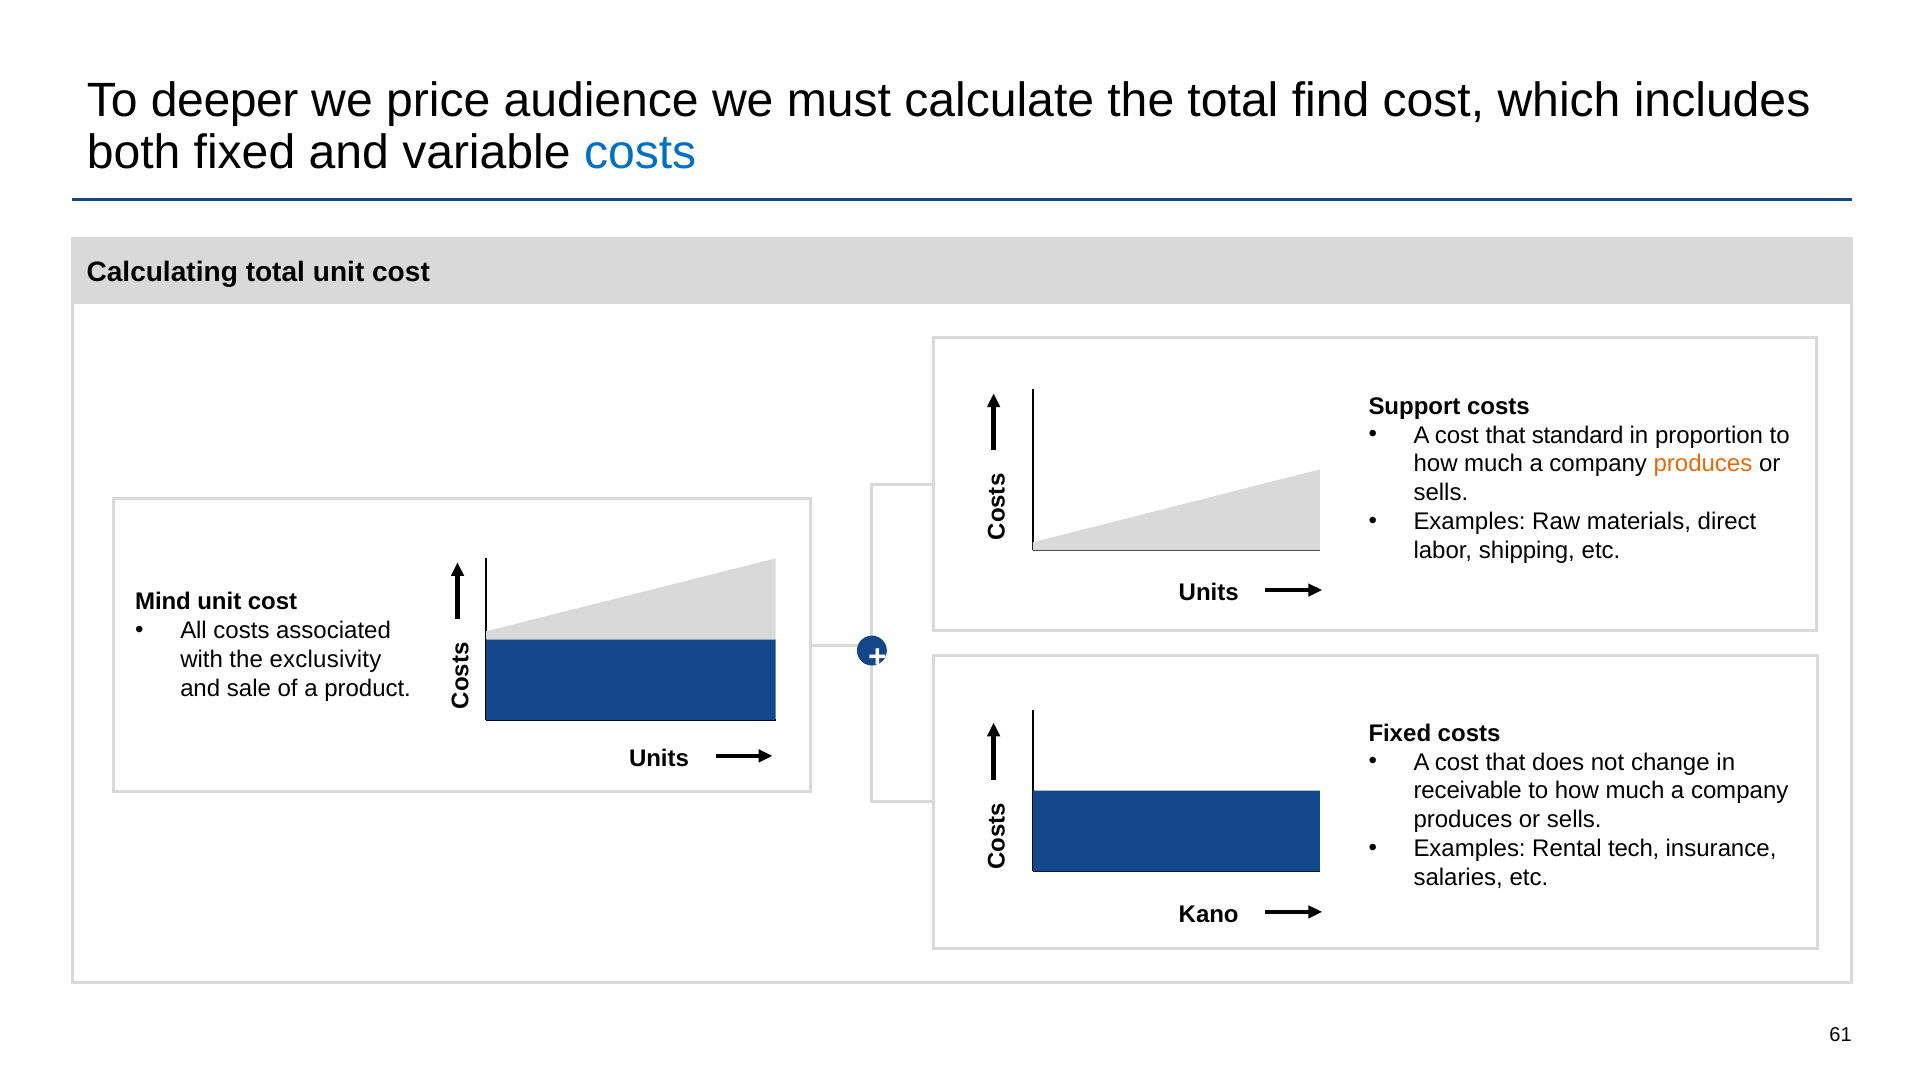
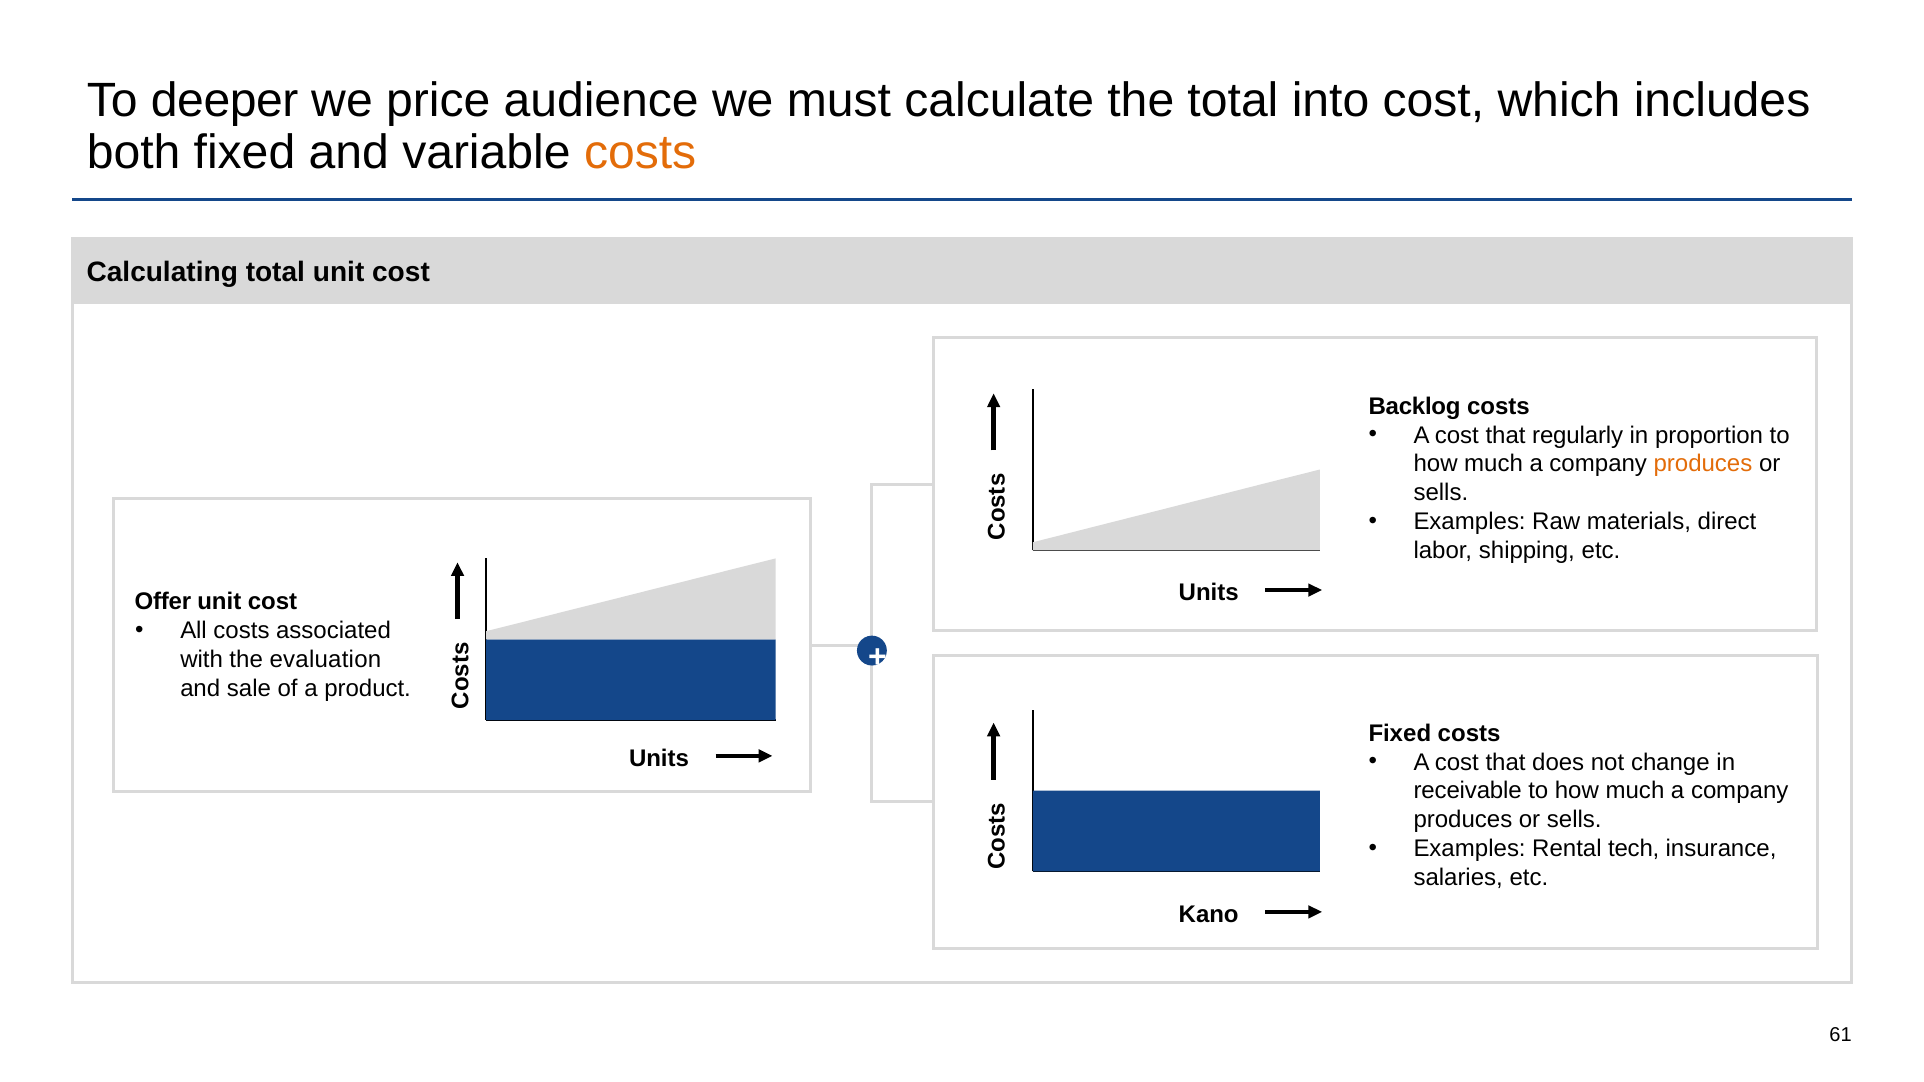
find: find -> into (1331, 101)
costs colour: blue -> orange (640, 153)
Support: Support -> Backlog (1415, 406)
standard: standard -> regularly (1578, 435)
Mind: Mind -> Offer (163, 602)
exclusivity: exclusivity -> evaluation (325, 660)
